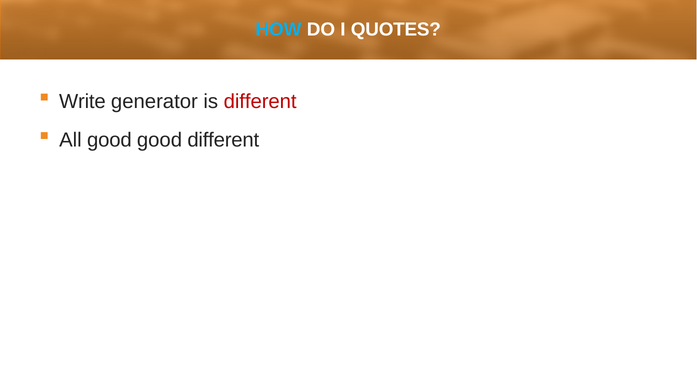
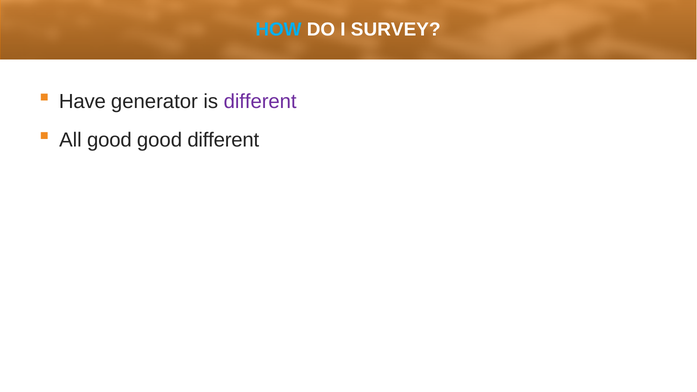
QUOTES: QUOTES -> SURVEY (396, 30)
Write: Write -> Have (82, 102)
different colour: red -> purple (260, 102)
